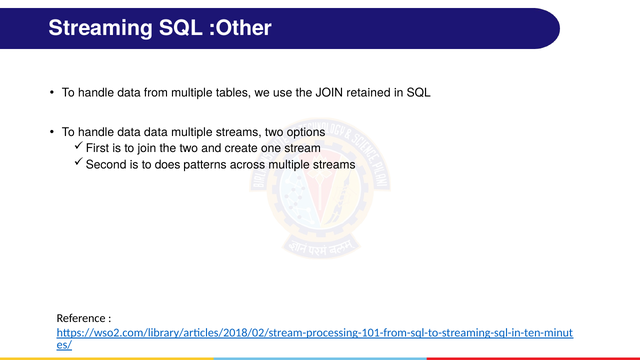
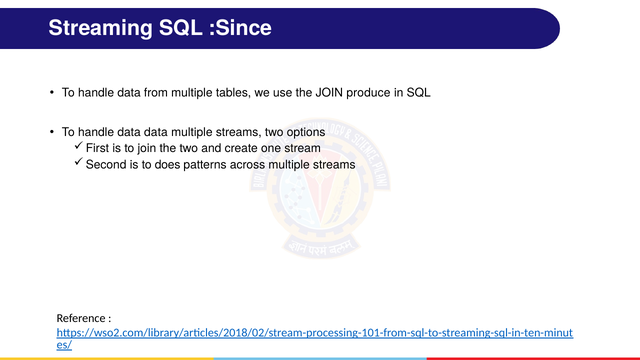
:Other: :Other -> :Since (241, 28)
retained: retained -> produce (368, 93)
